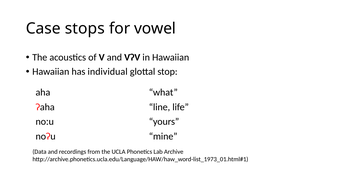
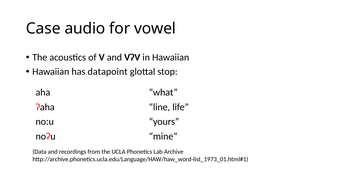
stops: stops -> audio (85, 29)
individual: individual -> datapoint (108, 72)
